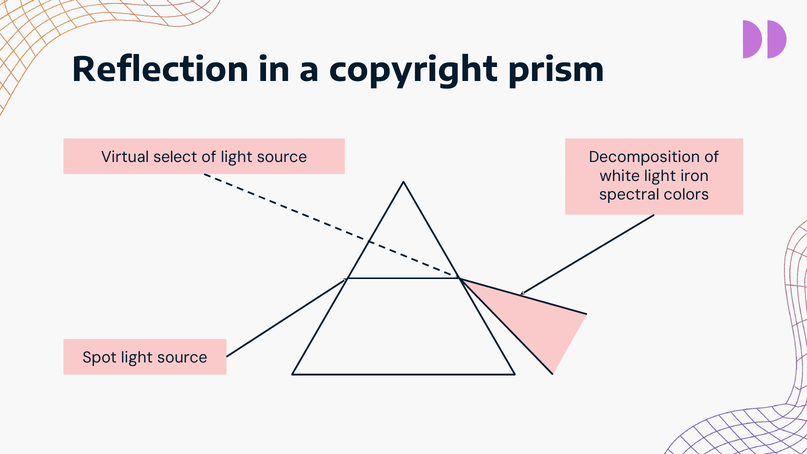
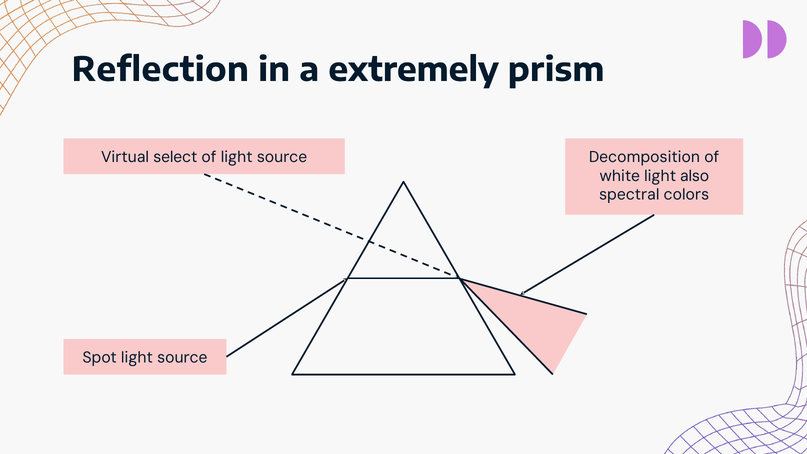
copyright: copyright -> extremely (414, 70)
iron: iron -> also (695, 176)
